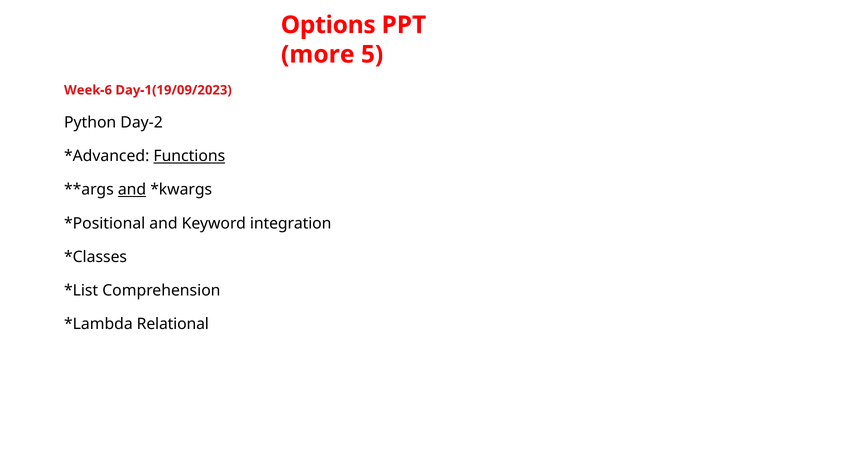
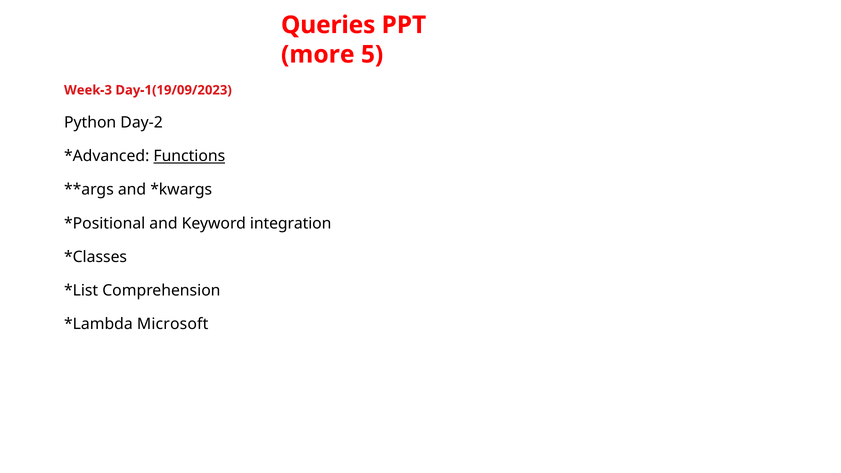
Options: Options -> Queries (328, 25)
Week-6: Week-6 -> Week-3 (88, 90)
and underline: present -> none (132, 190)
Relational: Relational -> Microsoft (173, 324)
